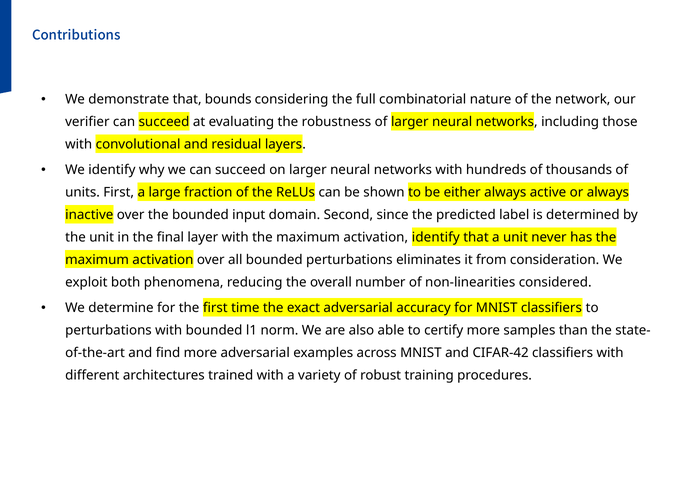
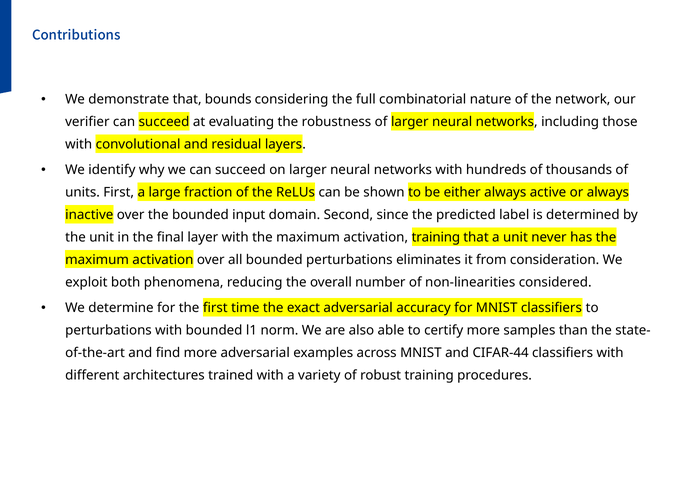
activation identify: identify -> training (436, 238)
CIFAR-42: CIFAR-42 -> CIFAR-44 (501, 353)
